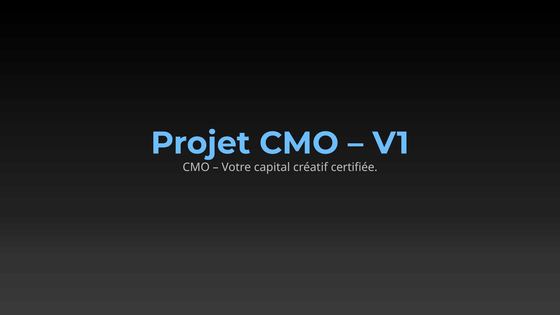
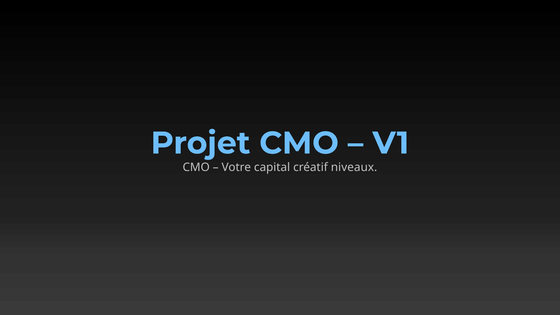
certifiée: certifiée -> niveaux (354, 167)
